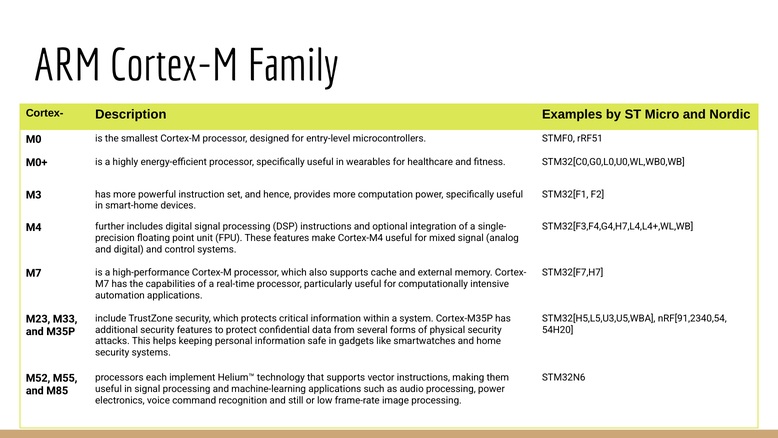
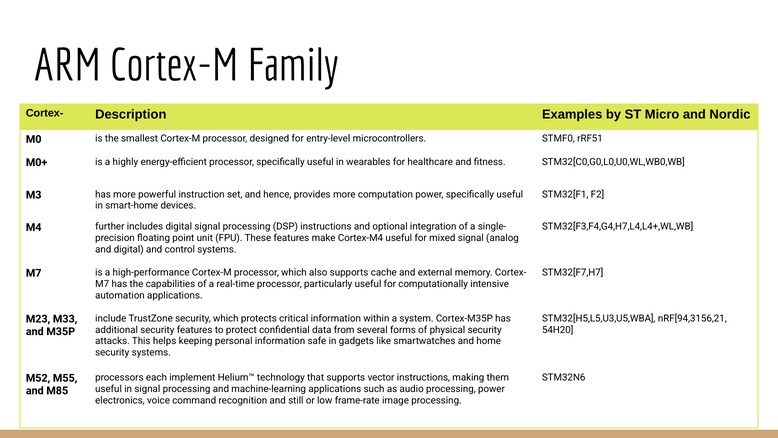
nRF[91,2340,54: nRF[91,2340,54 -> nRF[94,3156,21 (692, 318)
